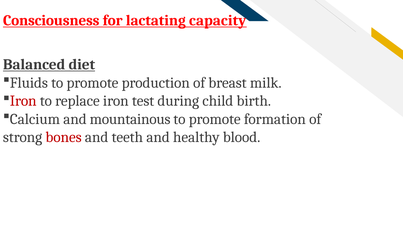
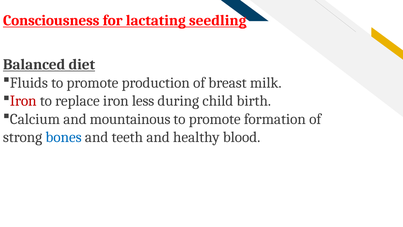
capacity: capacity -> seedling (218, 20)
test: test -> less (143, 101)
bones colour: red -> blue (64, 137)
